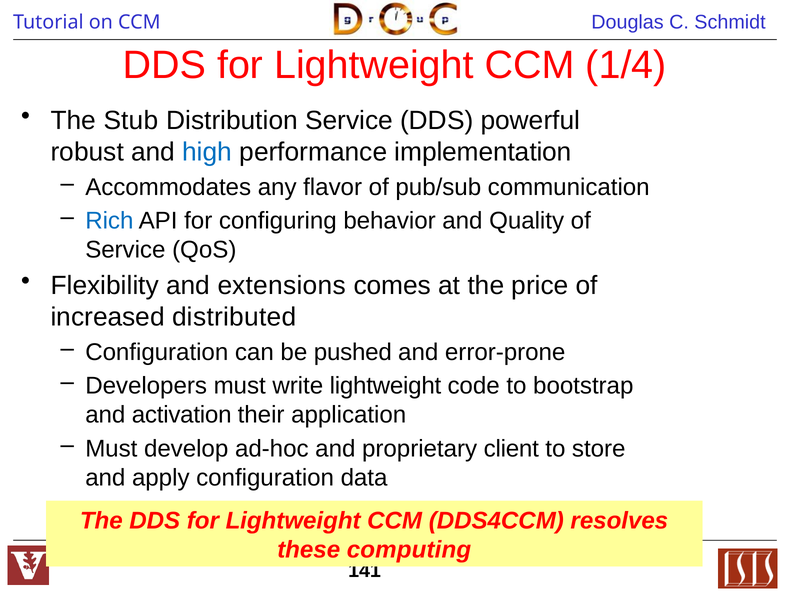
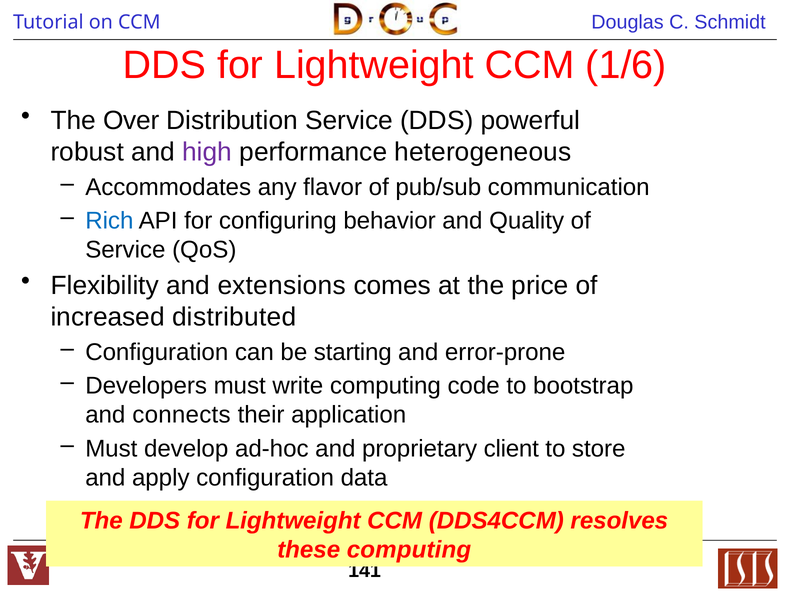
1/4: 1/4 -> 1/6 (626, 65)
Stub: Stub -> Over (131, 120)
high colour: blue -> purple (207, 152)
implementation: implementation -> heterogeneous (483, 152)
pushed: pushed -> starting (353, 352)
write lightweight: lightweight -> computing (385, 386)
activation: activation -> connects (181, 415)
